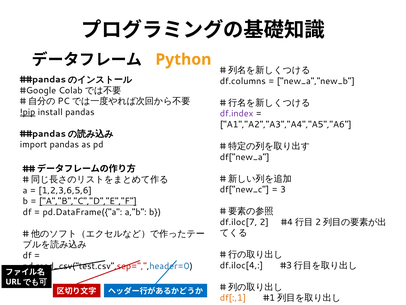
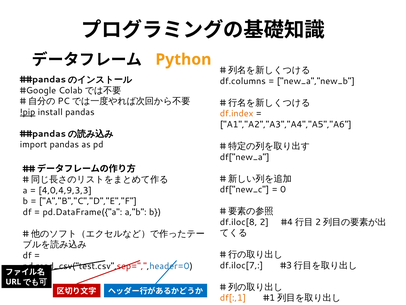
df.index colour: purple -> orange (237, 113)
3: 3 -> 0 (283, 189)
1,2,3,6,5,6: 1,2,3,6,5,6 -> 4,0,4,9,3,3 (65, 190)
A","B","C","D","E","F underline: present -> none (88, 201)
df.iloc[7: df.iloc[7 -> df.iloc[8 (239, 222)
df.iloc[4: df.iloc[4 -> df.iloc[7 (241, 265)
